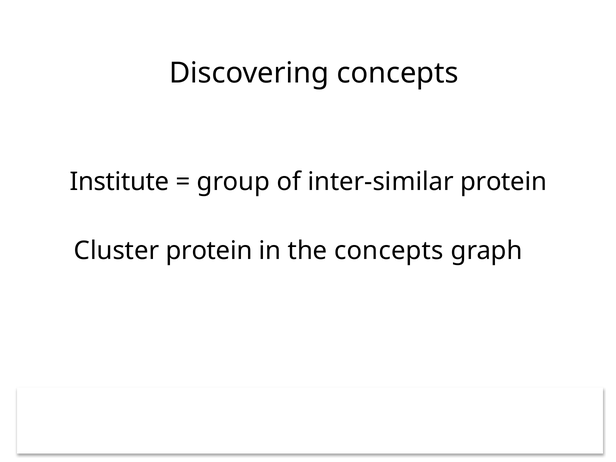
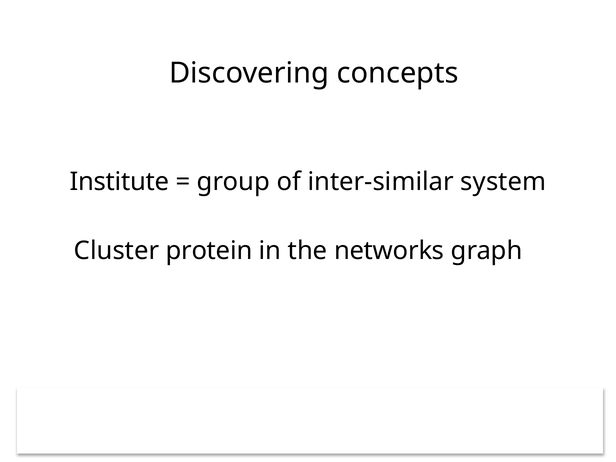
inter-similar protein: protein -> system (503, 182)
the concepts: concepts -> networks (389, 251)
